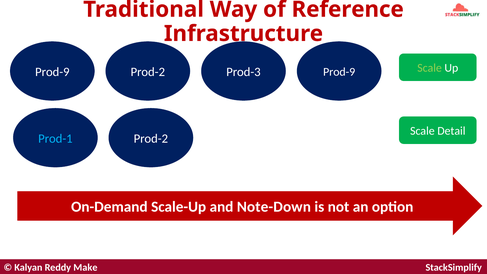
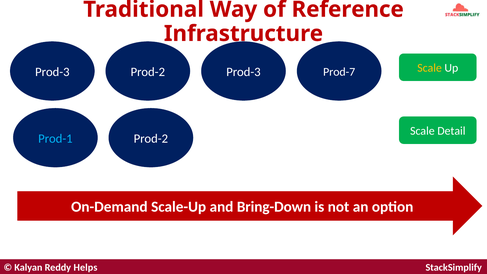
Scale colour: light green -> yellow (430, 68)
Prod-9: Prod-9 -> Prod-3 (52, 72)
Prod-3 Prod-9: Prod-9 -> Prod-7 (339, 72)
Note-Down: Note-Down -> Bring-Down (274, 207)
Make: Make -> Helps (85, 267)
